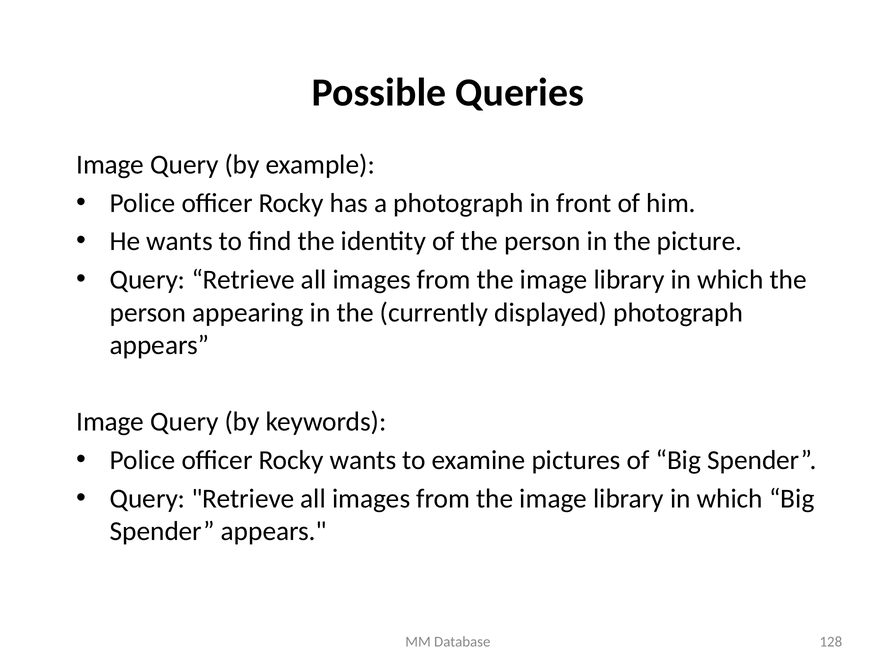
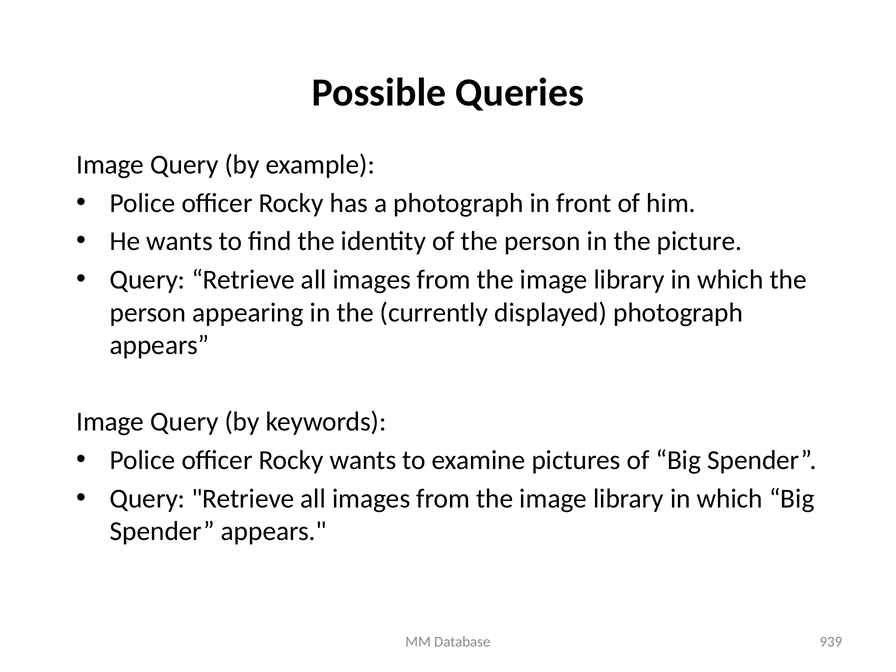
128: 128 -> 939 (831, 642)
